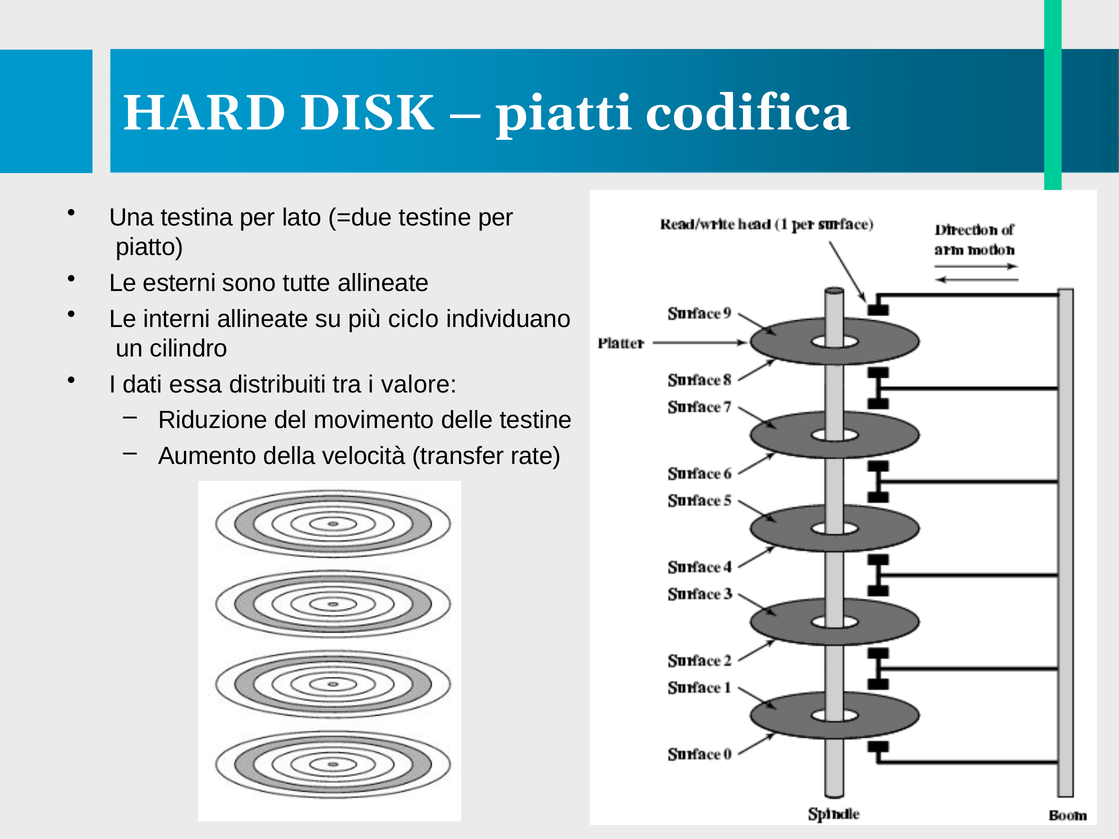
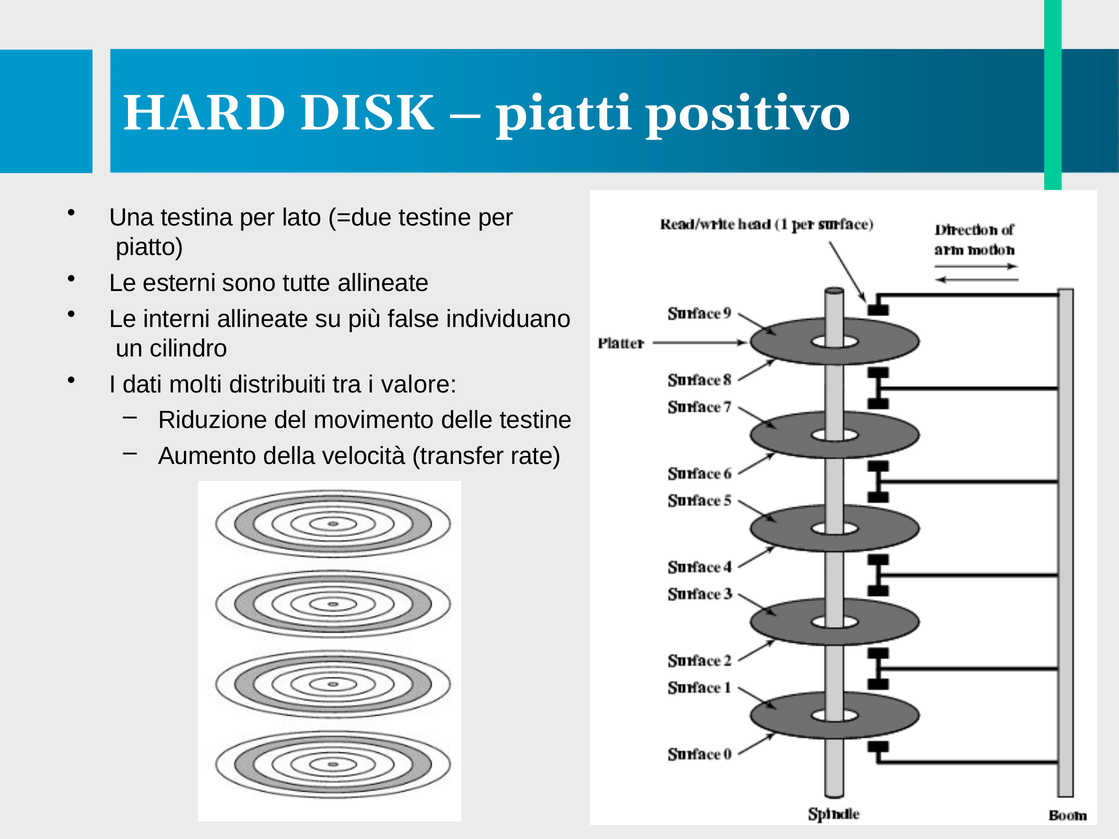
codifica: codifica -> positivo (748, 113)
ciclo: ciclo -> false (414, 319)
essa: essa -> molti (196, 385)
